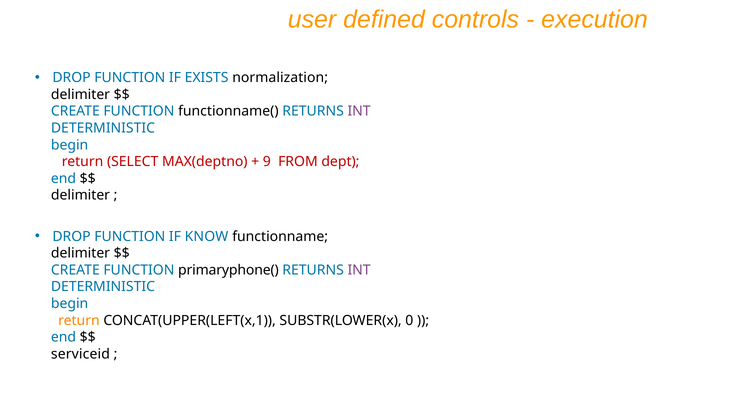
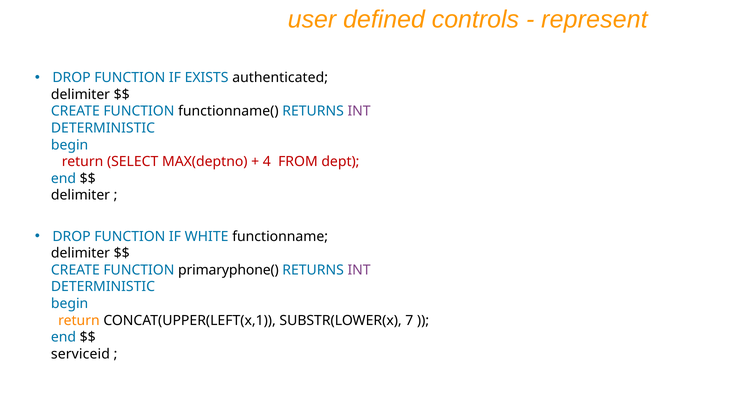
execution: execution -> represent (594, 19)
normalization: normalization -> authenticated (280, 78)
9: 9 -> 4 (267, 162)
KNOW: KNOW -> WHITE (207, 237)
0: 0 -> 7 (409, 321)
